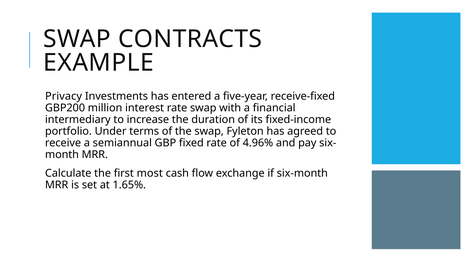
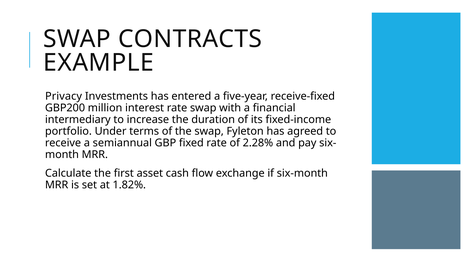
4.96%: 4.96% -> 2.28% (258, 143)
most: most -> asset (150, 173)
1.65%: 1.65% -> 1.82% (129, 185)
